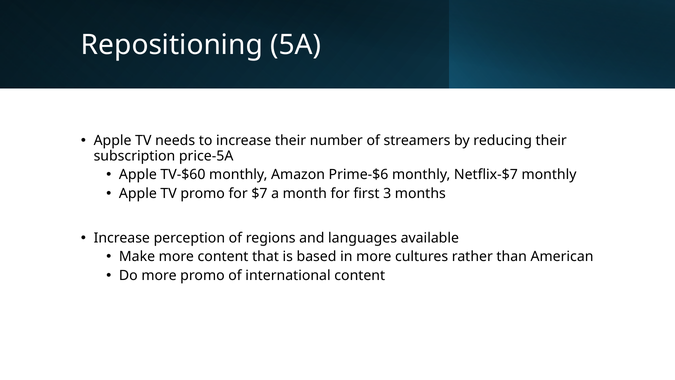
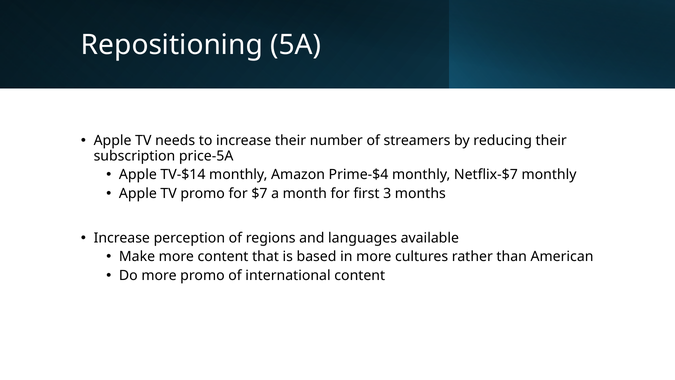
TV-$60: TV-$60 -> TV-$14 (183, 175)
Prime-$6: Prime-$6 -> Prime-$4 (358, 175)
